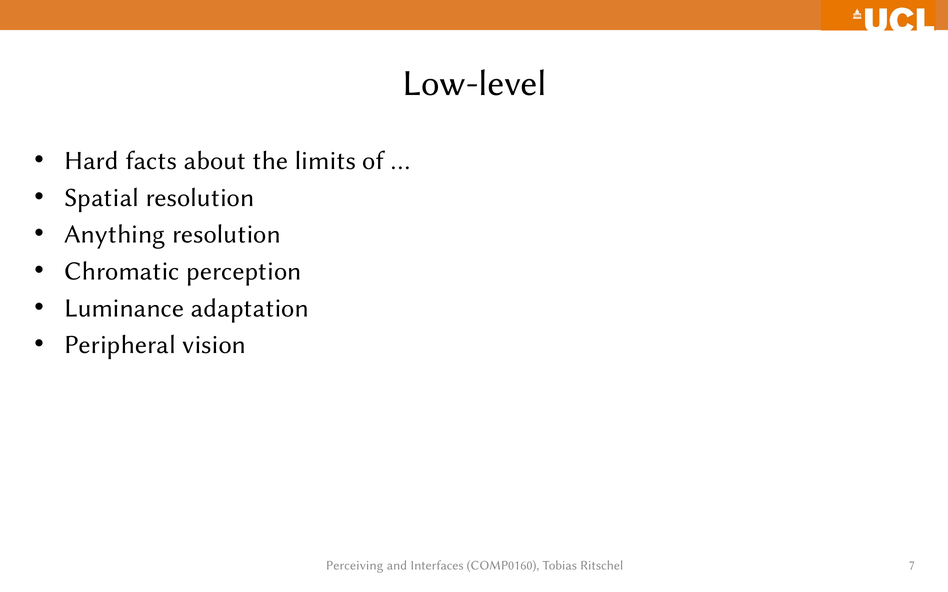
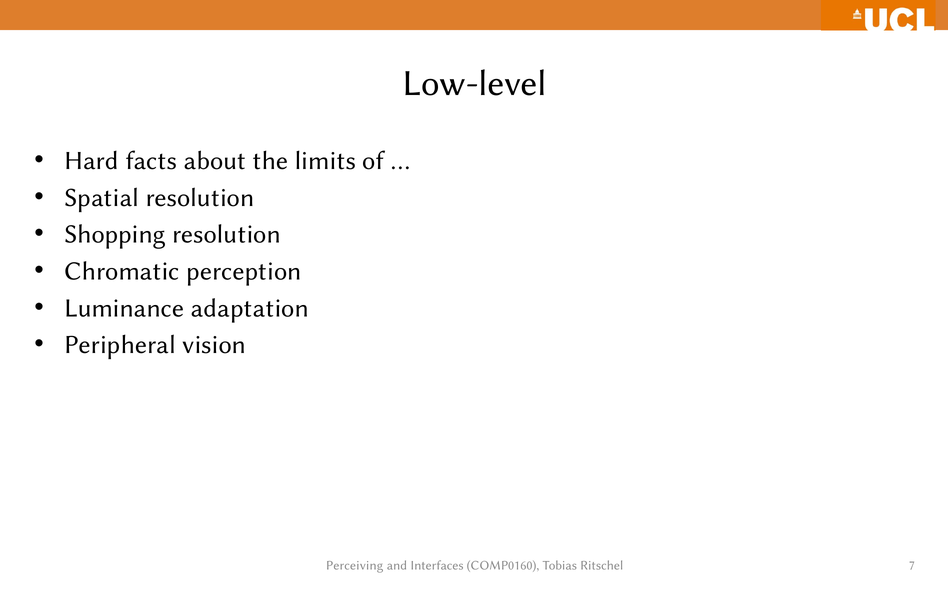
Anything: Anything -> Shopping (115, 234)
